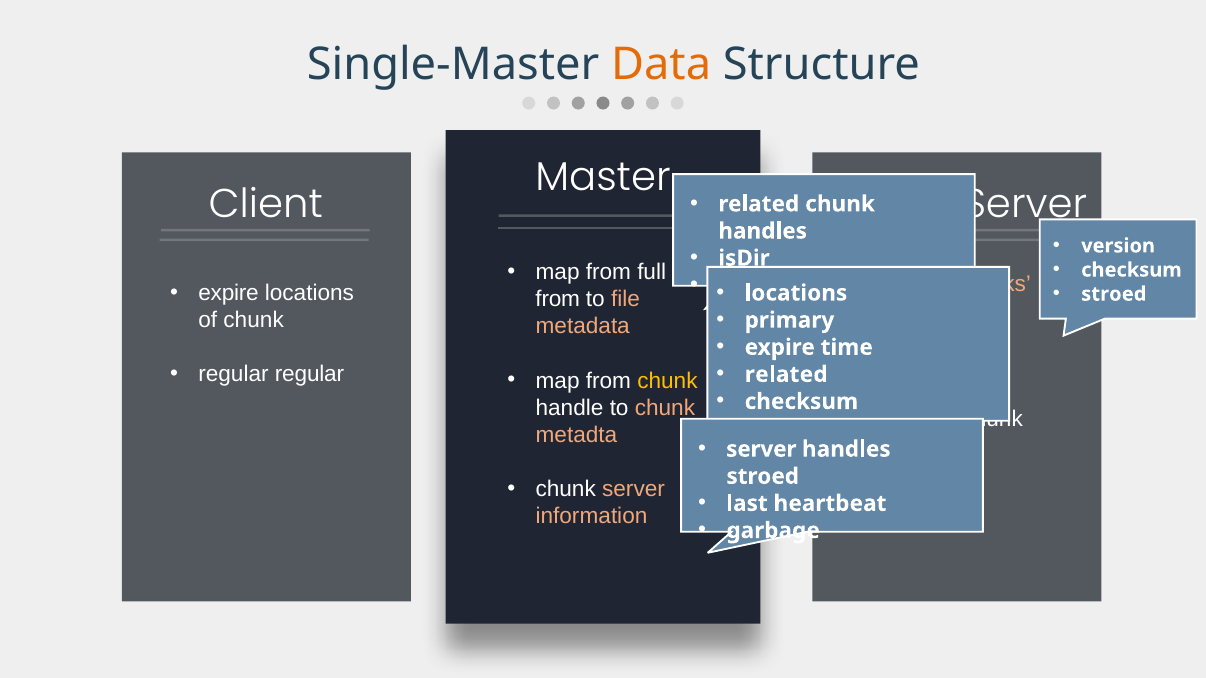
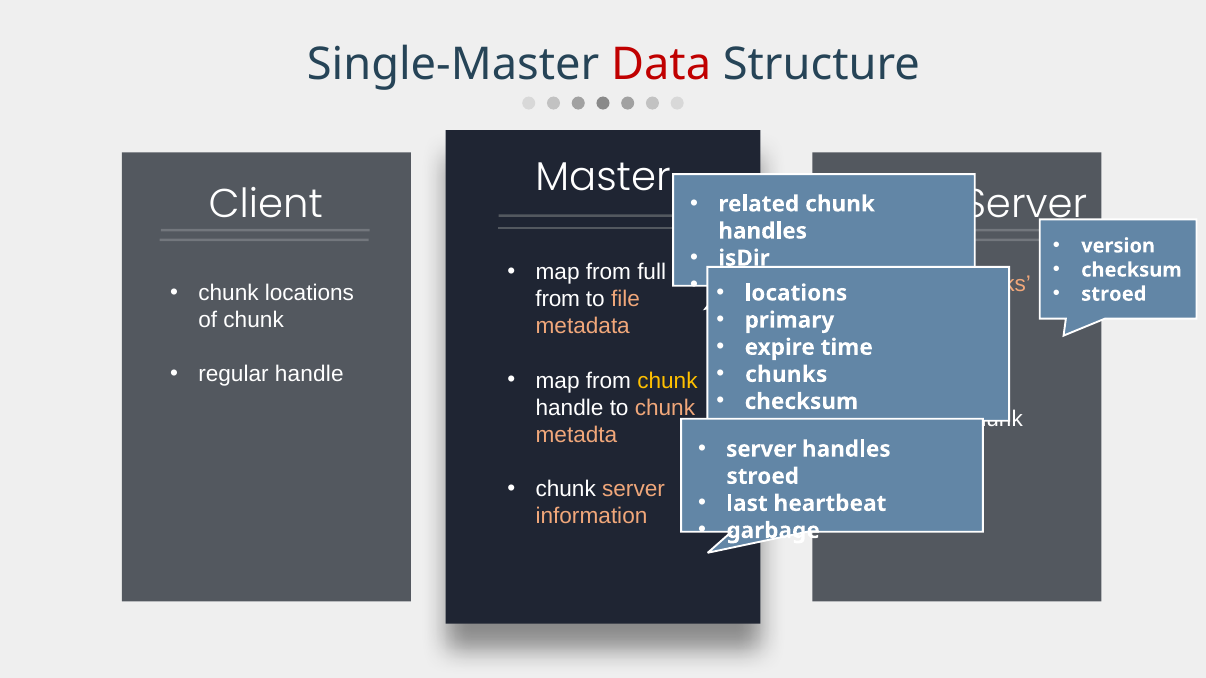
Data colour: orange -> red (661, 65)
expire: expire -> chunk (228, 293)
regular regular: regular -> handle (309, 375)
related: related -> chunks (786, 375)
